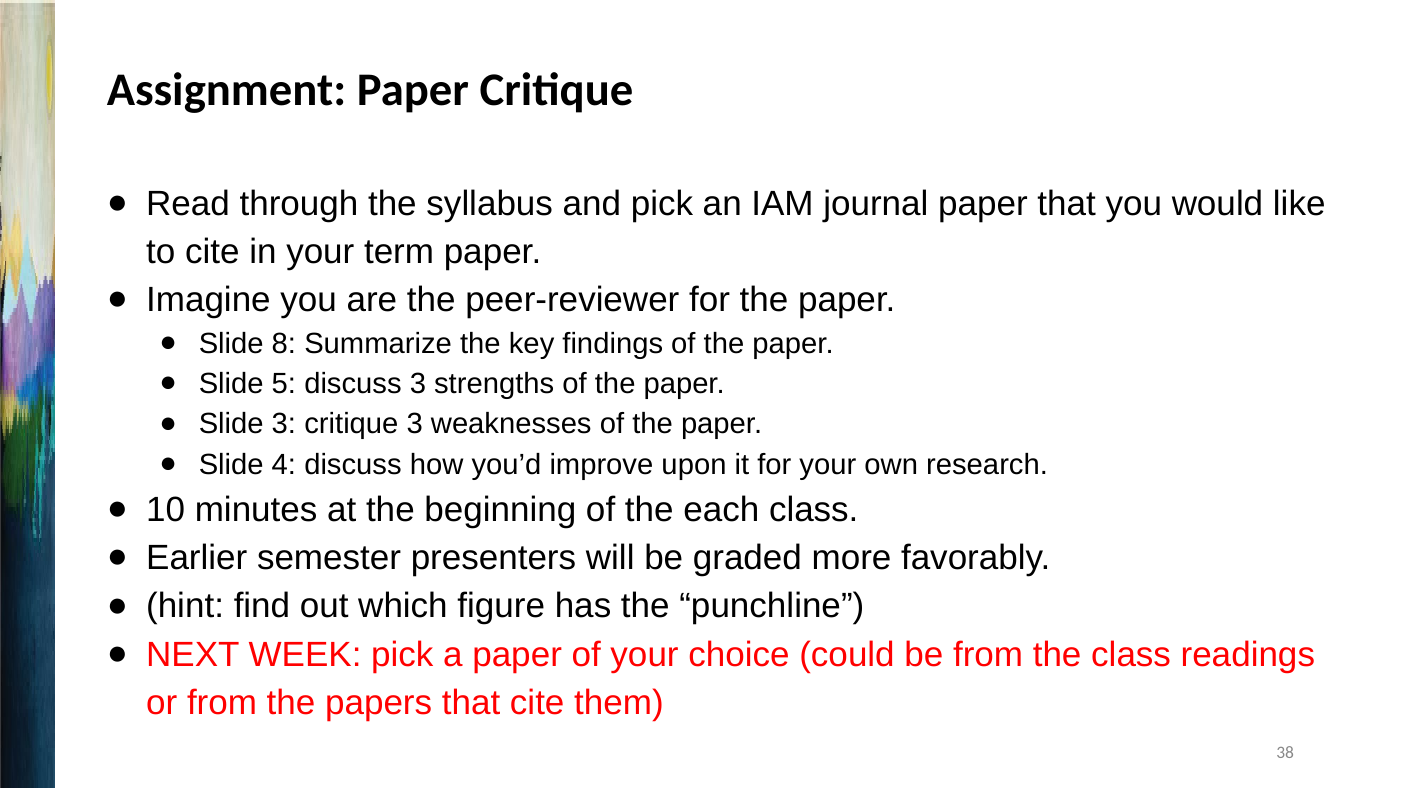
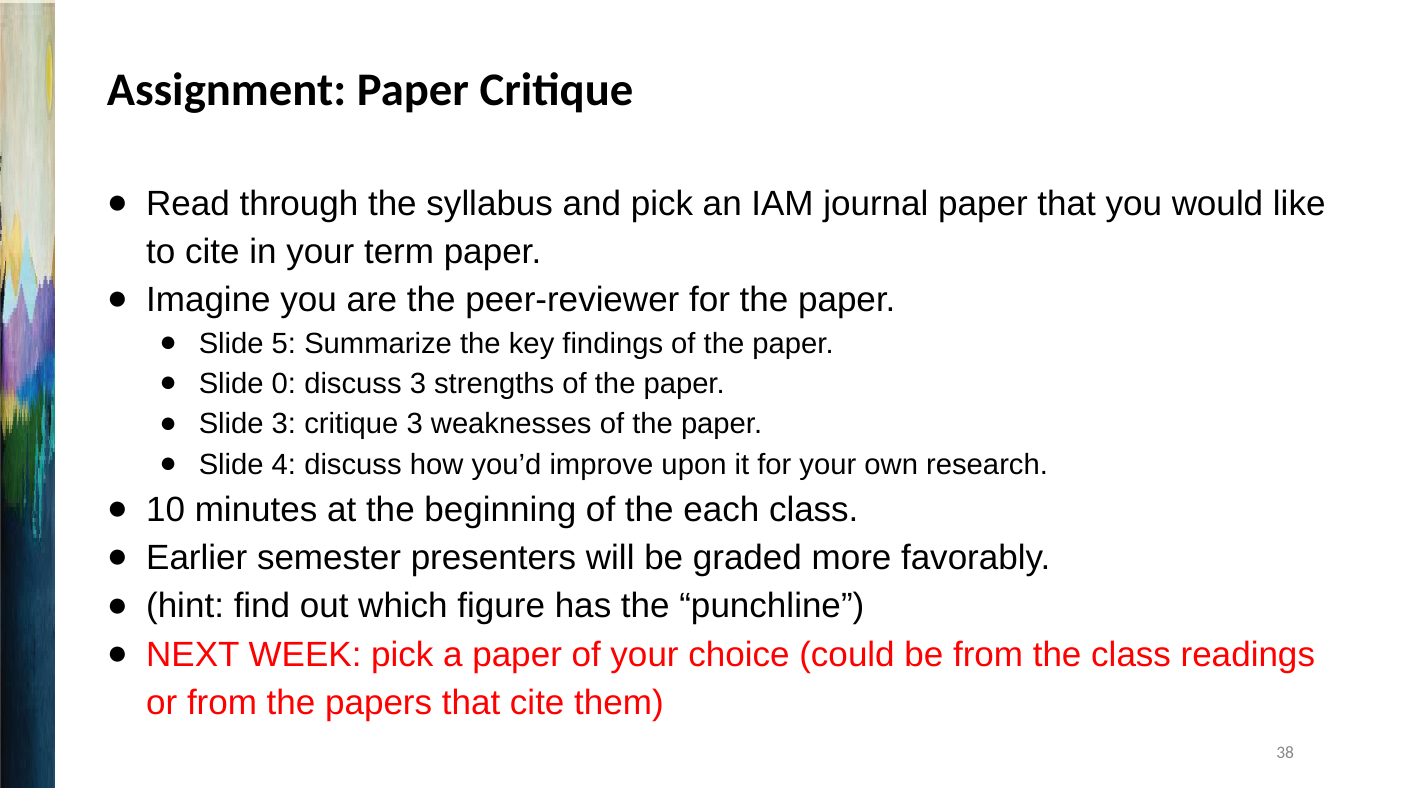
8: 8 -> 5 (284, 344)
5: 5 -> 0 (284, 384)
